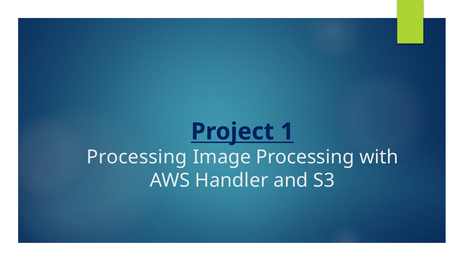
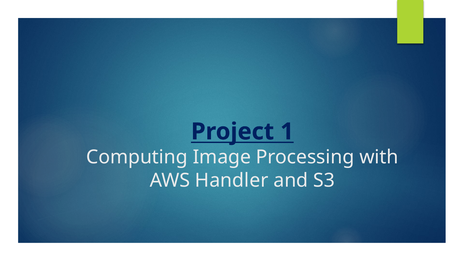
Processing: Processing -> Computing (137, 157)
